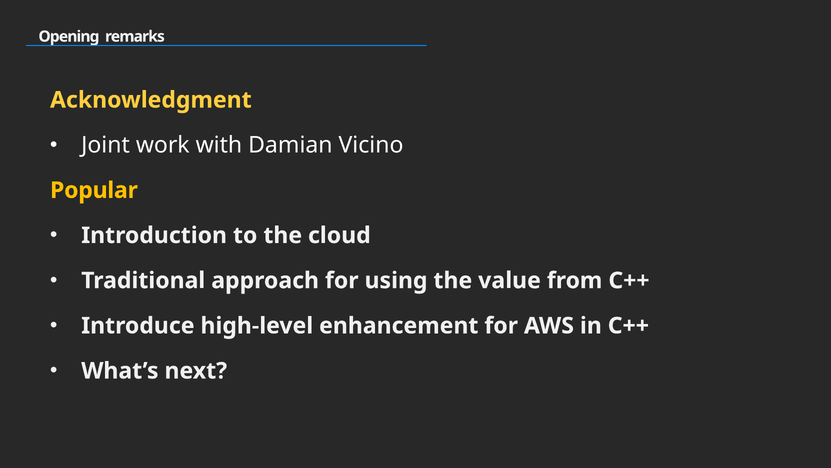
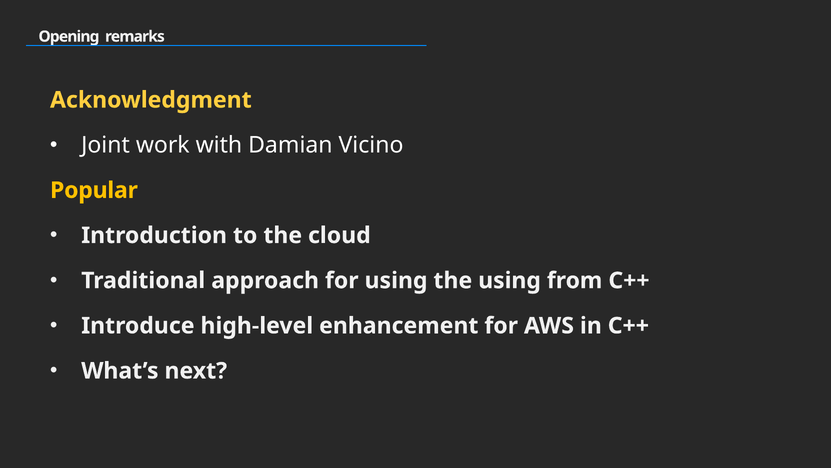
the value: value -> using (510, 280)
